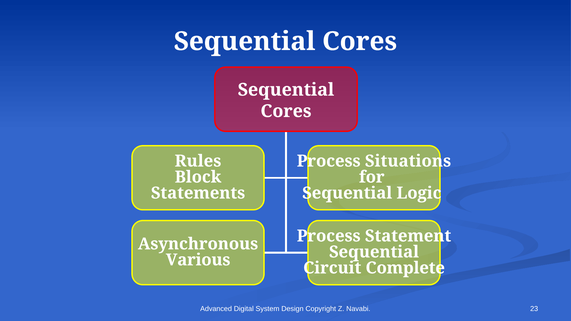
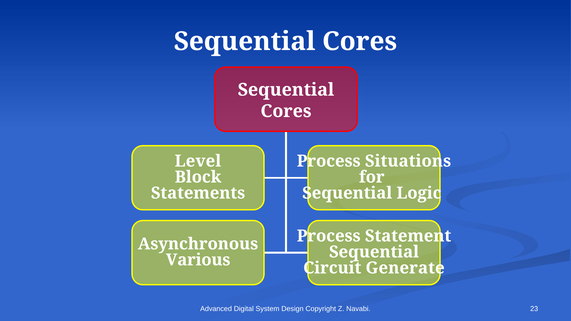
Rules: Rules -> Level (198, 161)
Complete: Complete -> Generate (405, 268)
